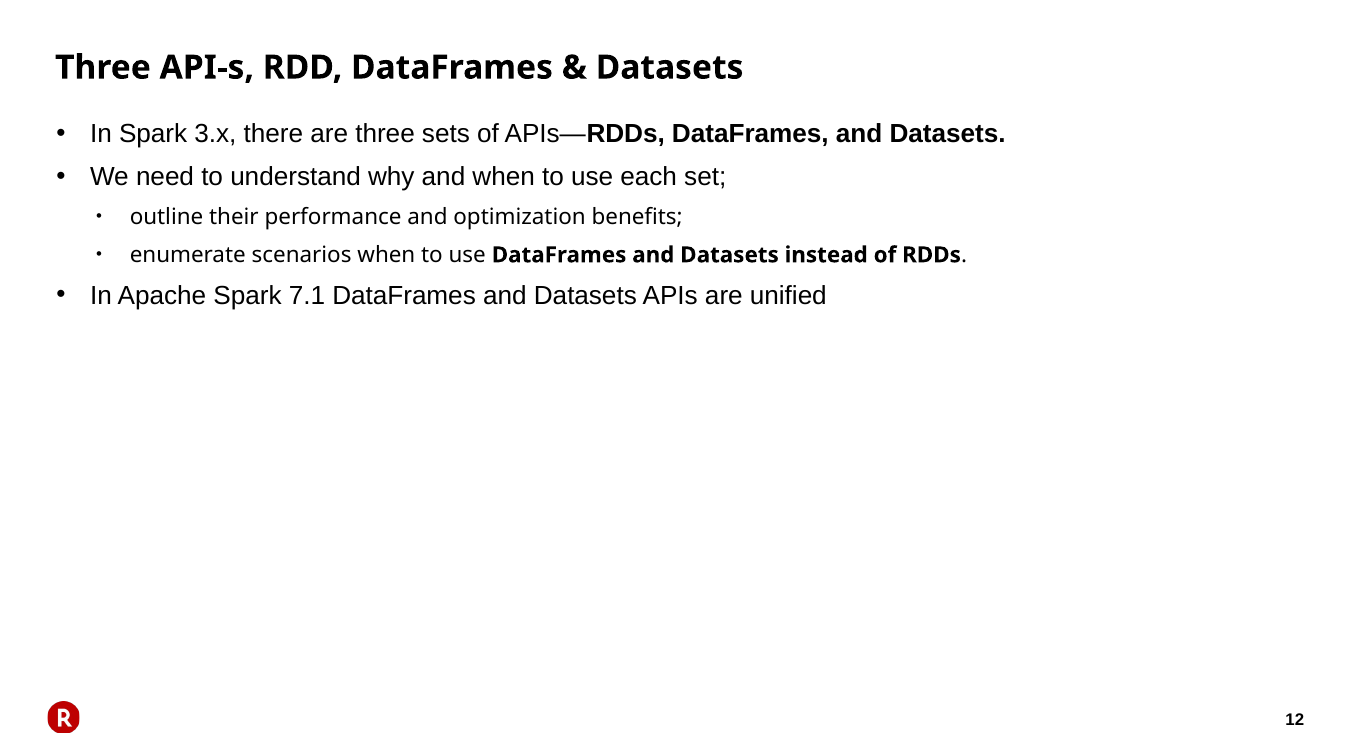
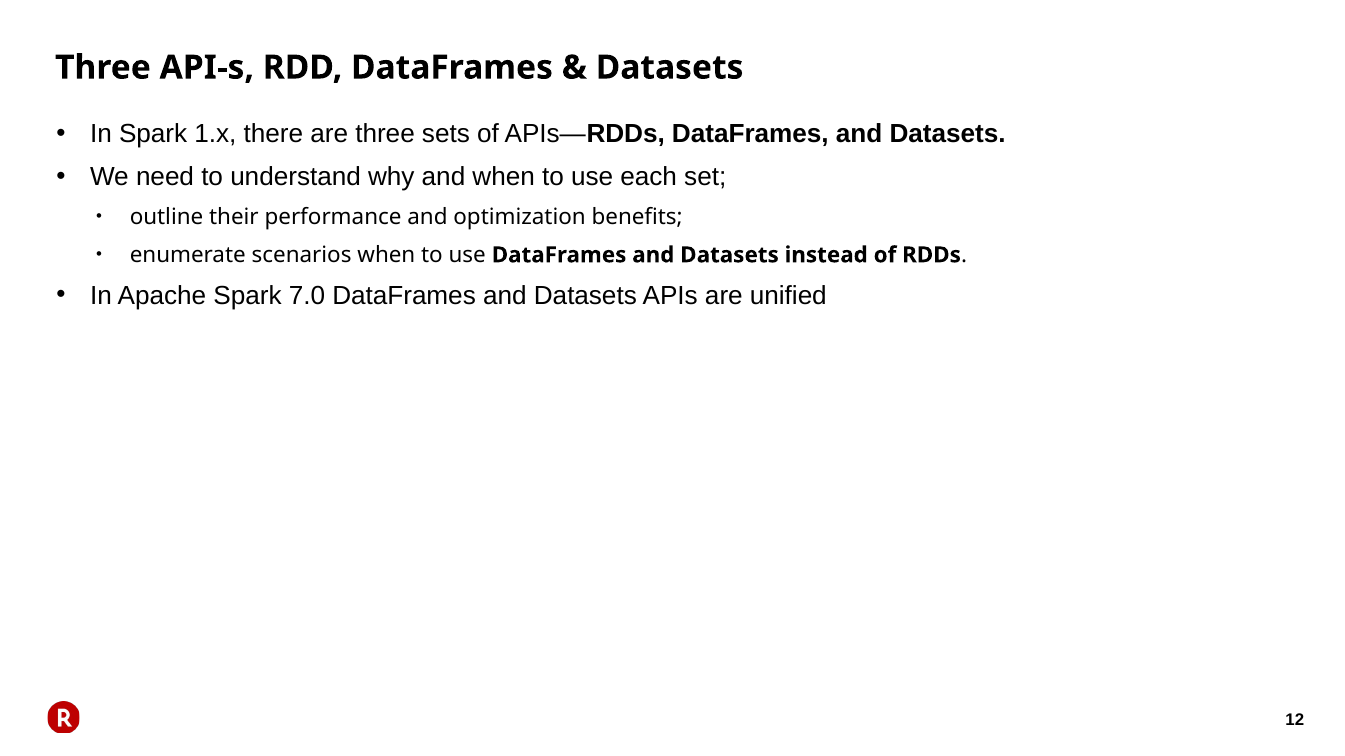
3.x: 3.x -> 1.x (215, 134)
7.1: 7.1 -> 7.0 (307, 296)
